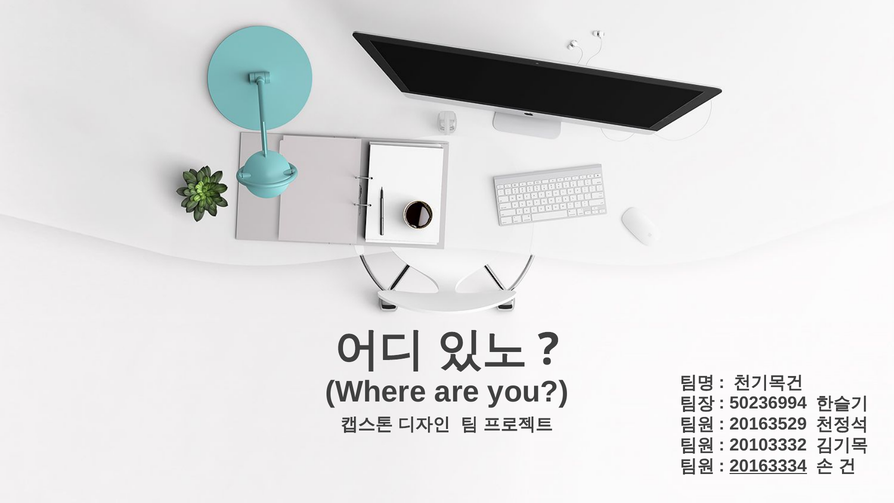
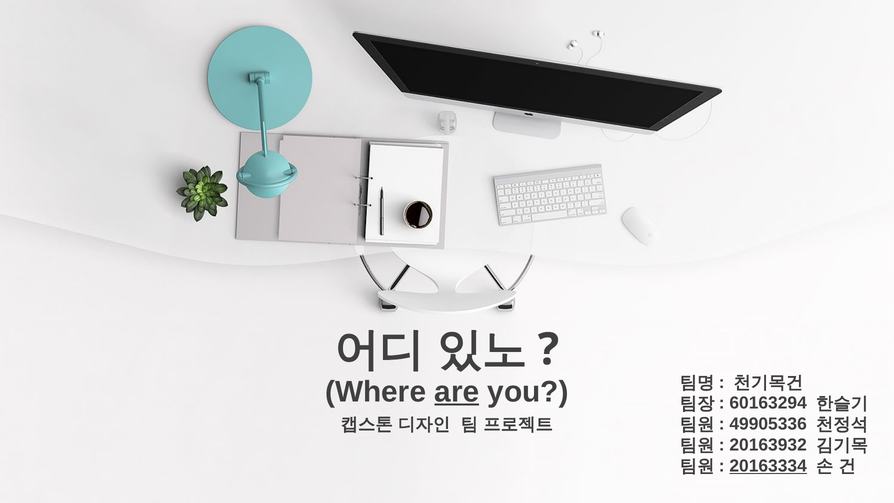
are underline: none -> present (457, 392)
50236994: 50236994 -> 60163294 (768, 403)
20163529: 20163529 -> 49905336 (768, 424)
20103332: 20103332 -> 20163932 (768, 445)
